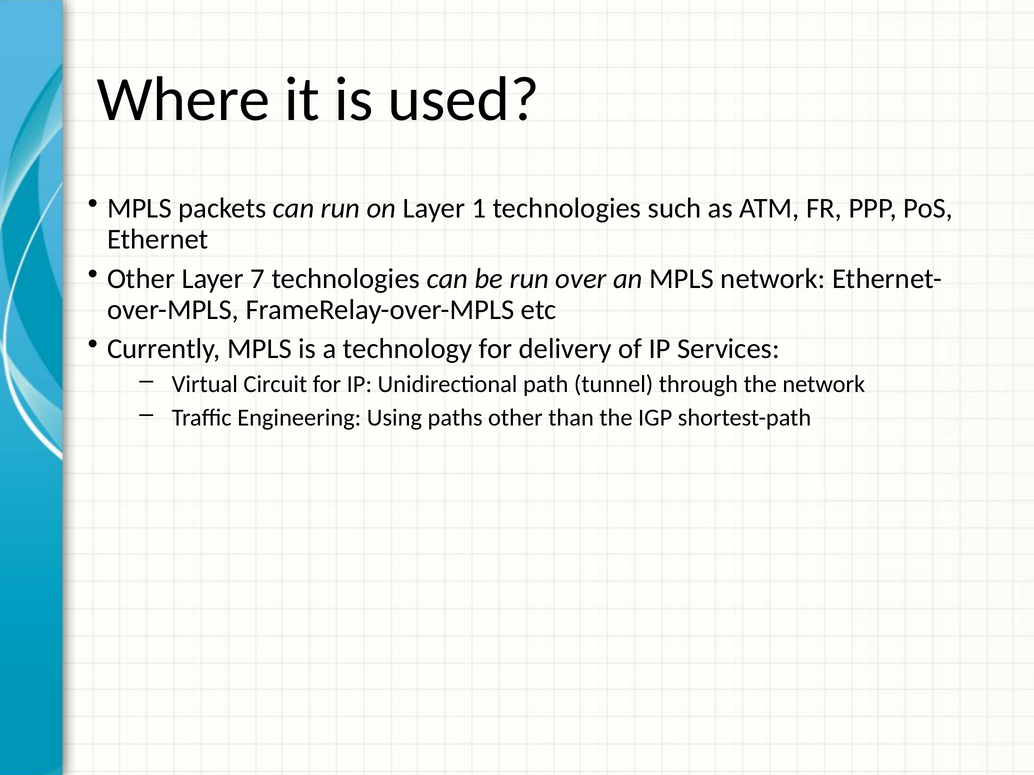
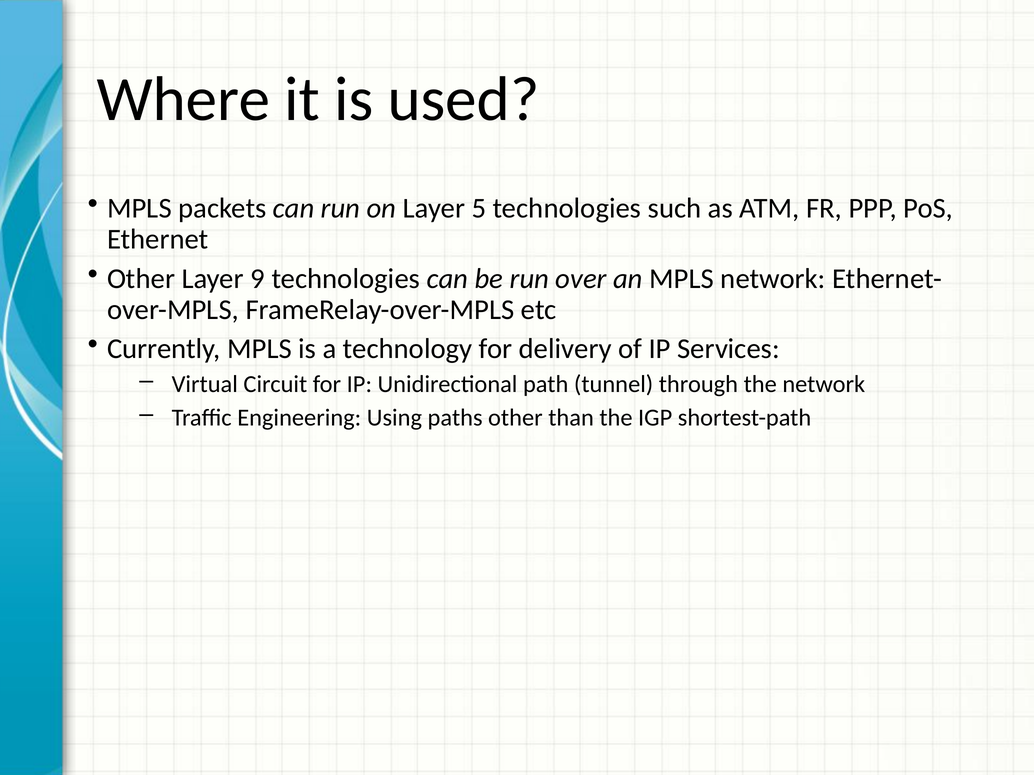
1: 1 -> 5 (479, 209)
7: 7 -> 9 (258, 279)
